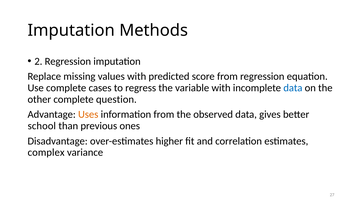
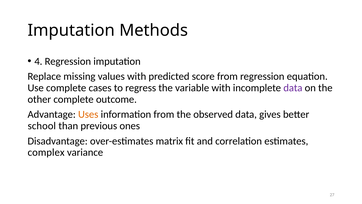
2: 2 -> 4 (38, 61)
data colour: blue -> purple (293, 88)
question: question -> outcome (116, 99)
higher: higher -> matrix (169, 141)
